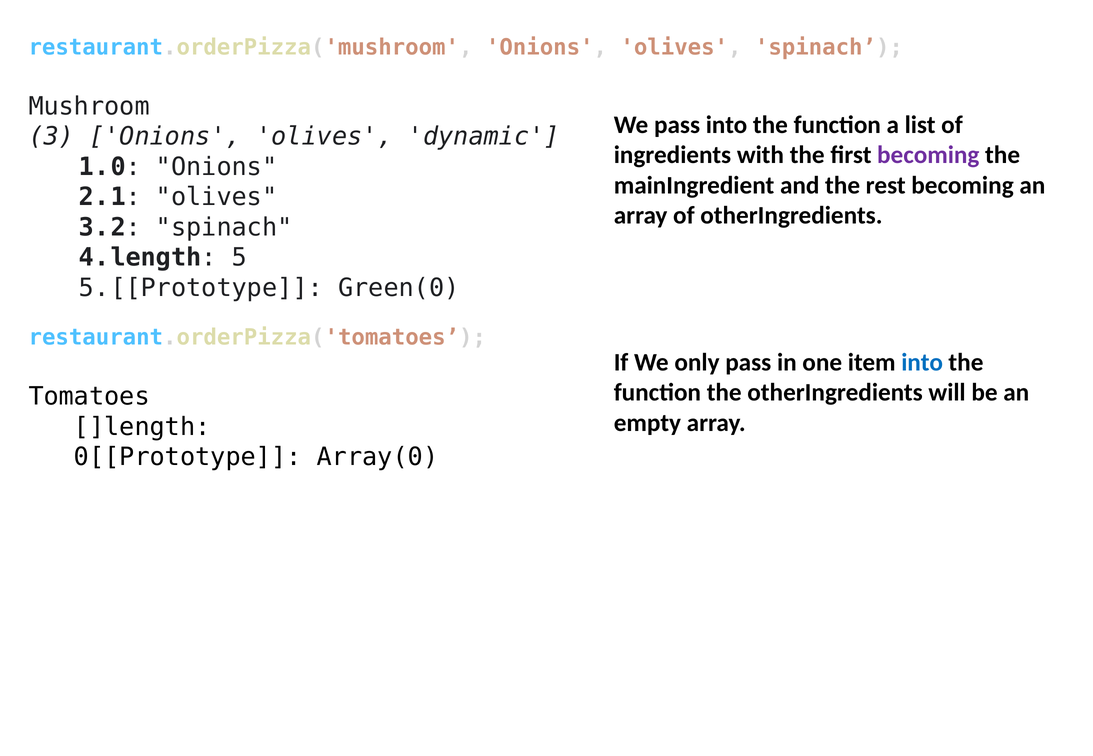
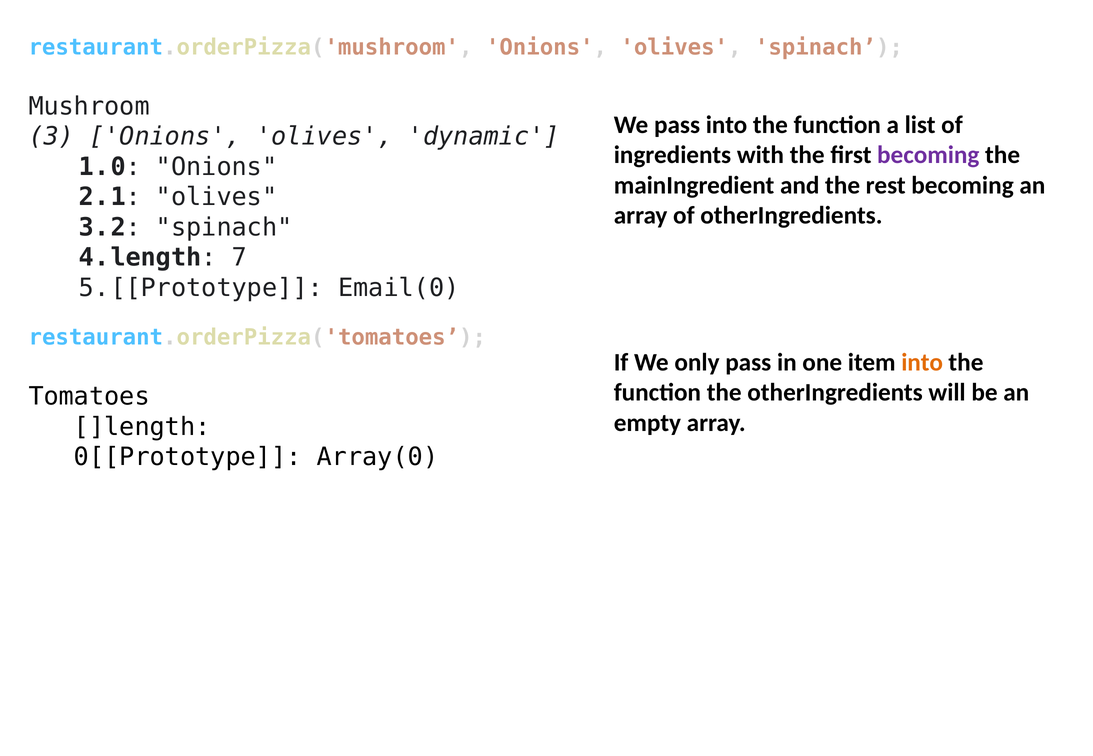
5: 5 -> 7 (239, 258)
Green(0: Green(0 -> Email(0 (399, 288)
into colour: blue -> orange (922, 363)
